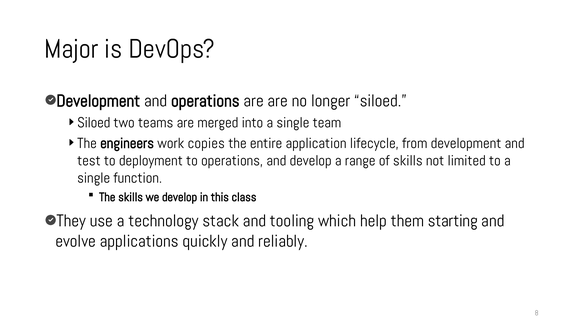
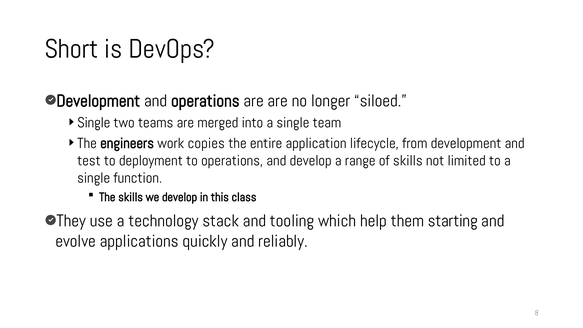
Major: Major -> Short (71, 49)
Siloed: Siloed -> Single (94, 123)
